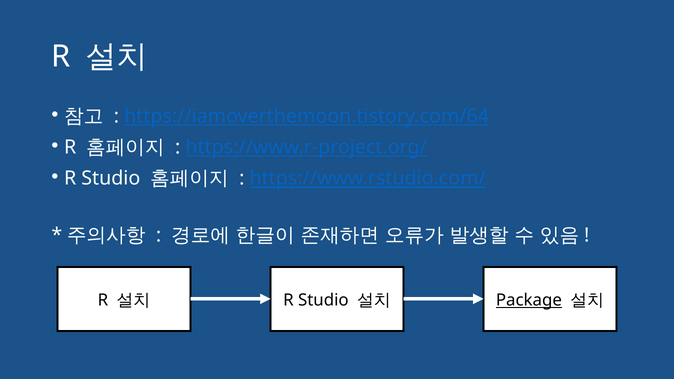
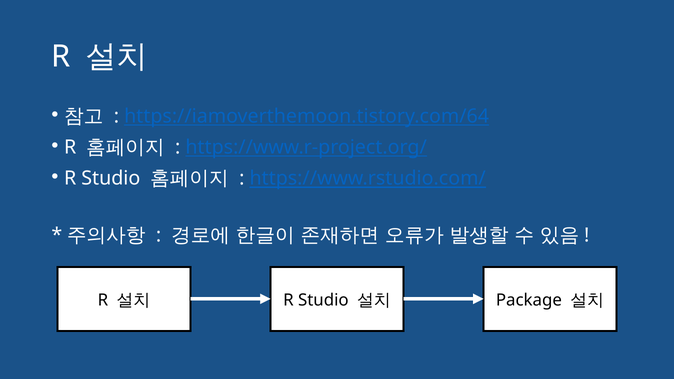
Package underline: present -> none (529, 300)
